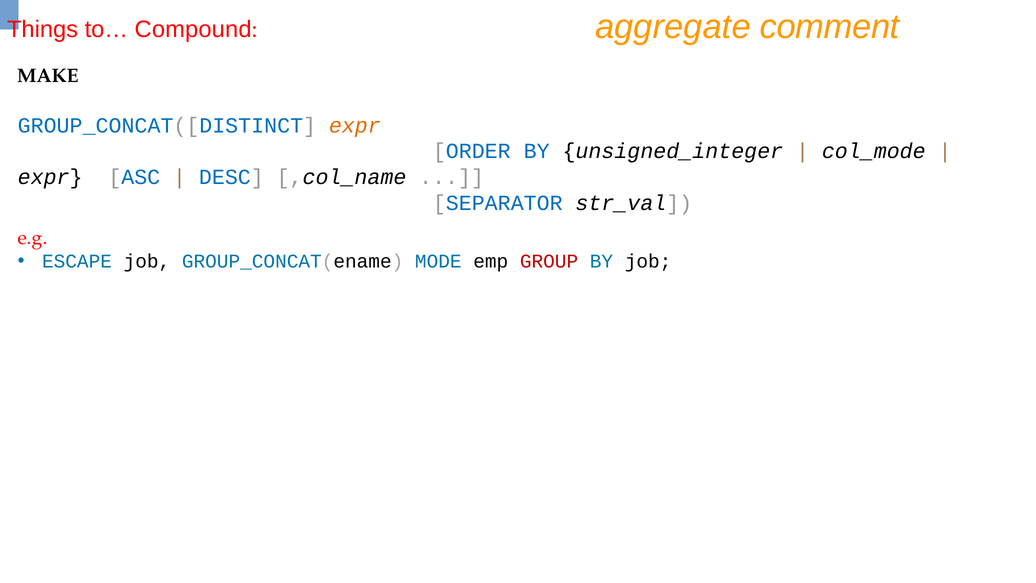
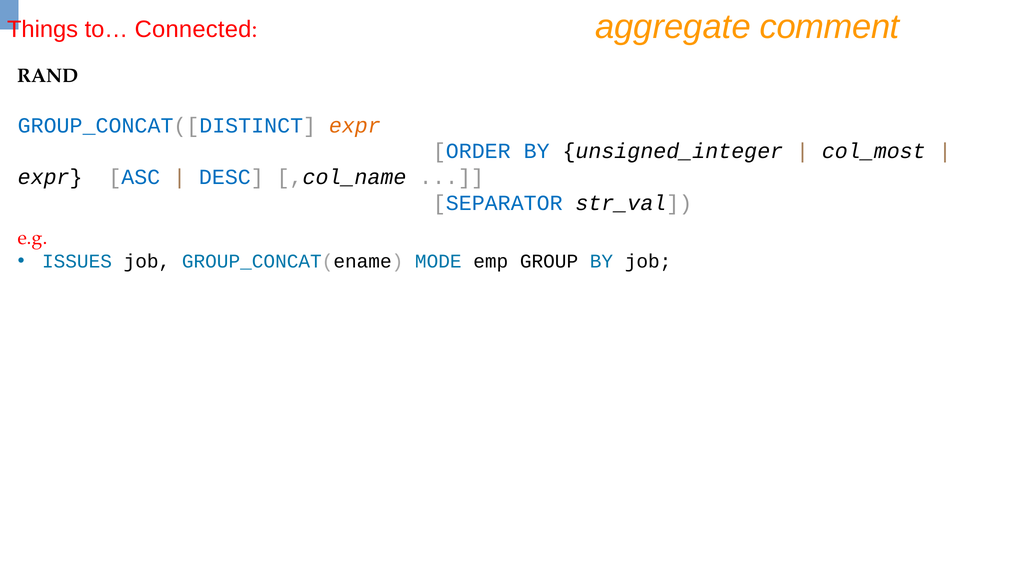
Compound: Compound -> Connected (193, 30)
MAKE: MAKE -> RAND (48, 76)
col_mode: col_mode -> col_most (874, 151)
ESCAPE: ESCAPE -> ISSUES (77, 261)
GROUP colour: red -> black (549, 261)
